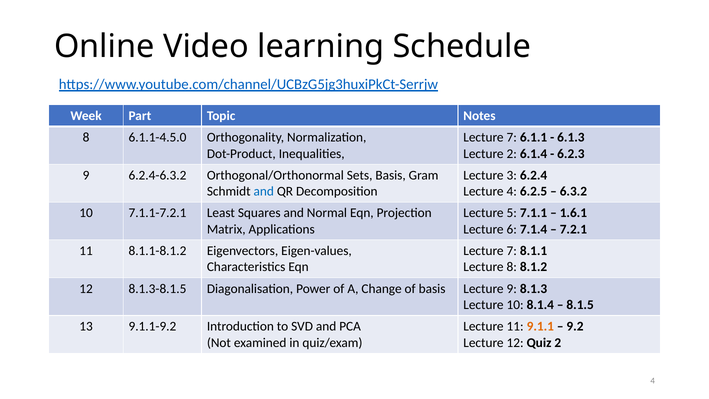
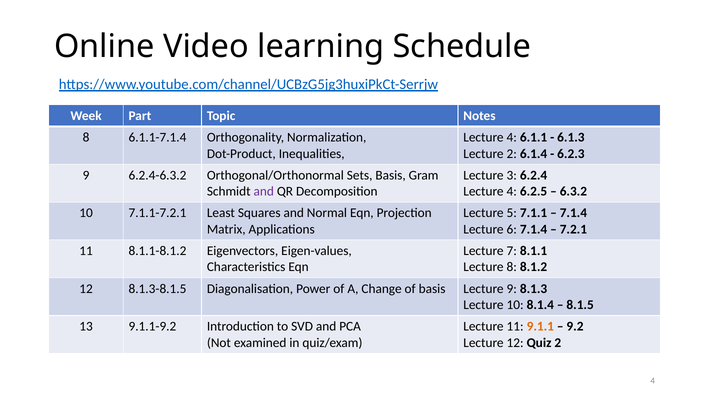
6.1.1-4.5.0: 6.1.1-4.5.0 -> 6.1.1-7.1.4 (158, 137)
7: 7 -> 4 (512, 137)
and colour: blue -> purple (264, 191)
1.6.1: 1.6.1 -> 7.1.4 (573, 213)
